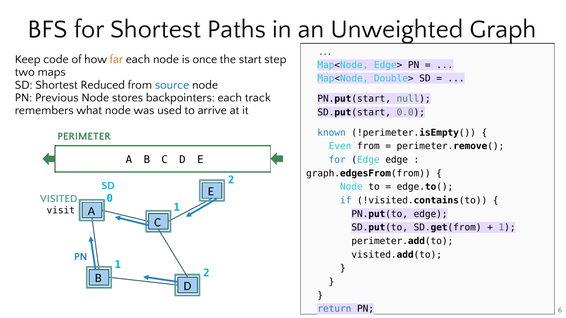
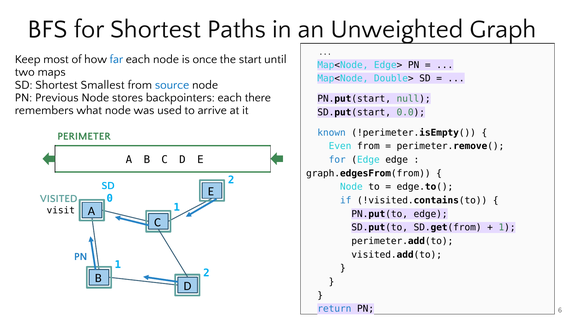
code: code -> most (56, 59)
far colour: orange -> blue (116, 59)
step: step -> until (275, 59)
Reduced: Reduced -> Smallest (103, 85)
track: track -> there (258, 98)
